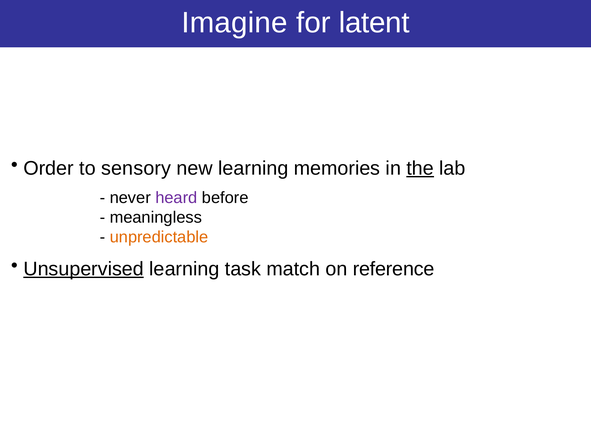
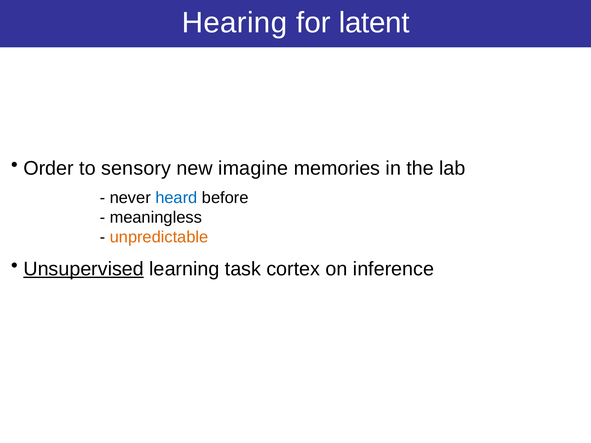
Imagine: Imagine -> Hearing (235, 23)
new learning: learning -> imagine (253, 168)
the underline: present -> none (420, 168)
heard colour: purple -> blue (176, 198)
match: match -> cortex (293, 269)
reference: reference -> inference (393, 269)
